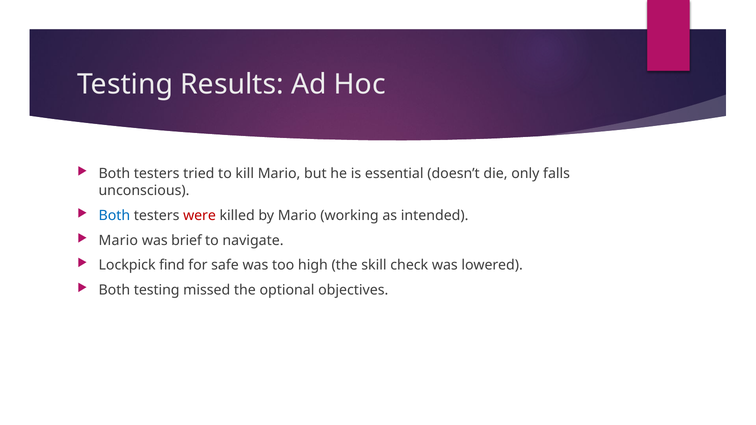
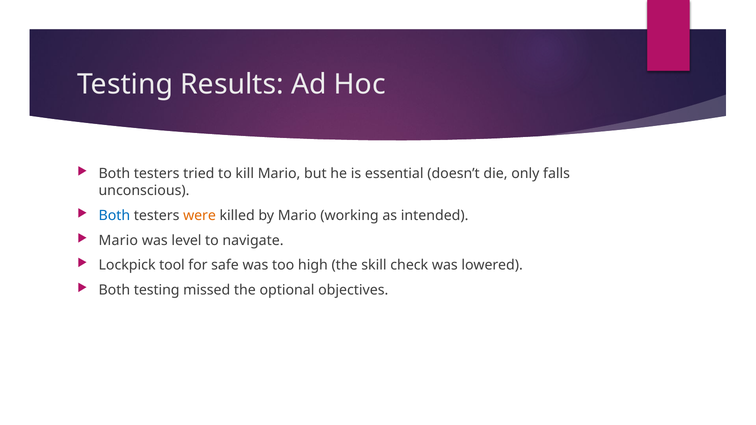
were colour: red -> orange (200, 216)
brief: brief -> level (186, 241)
find: find -> tool (172, 265)
